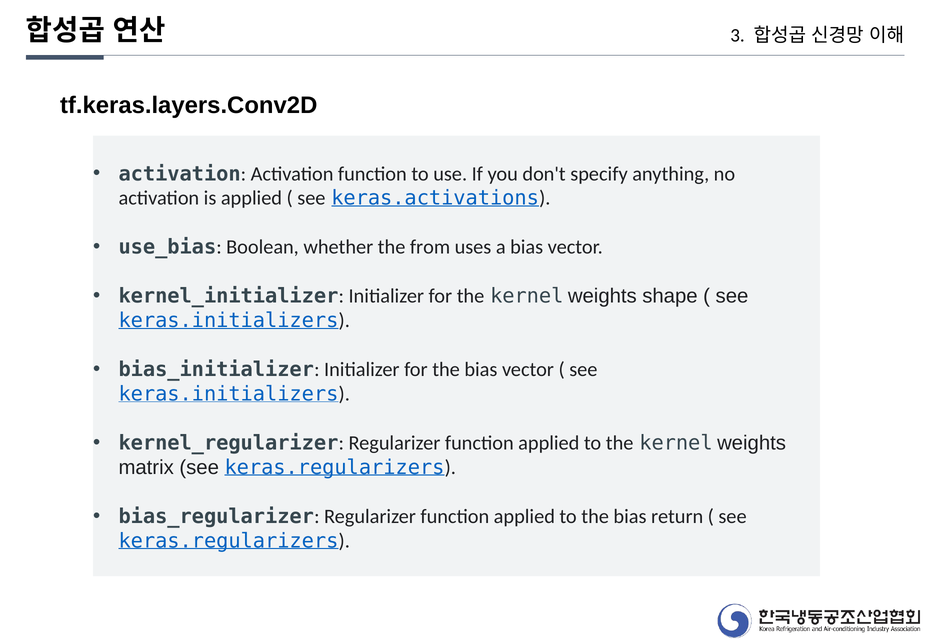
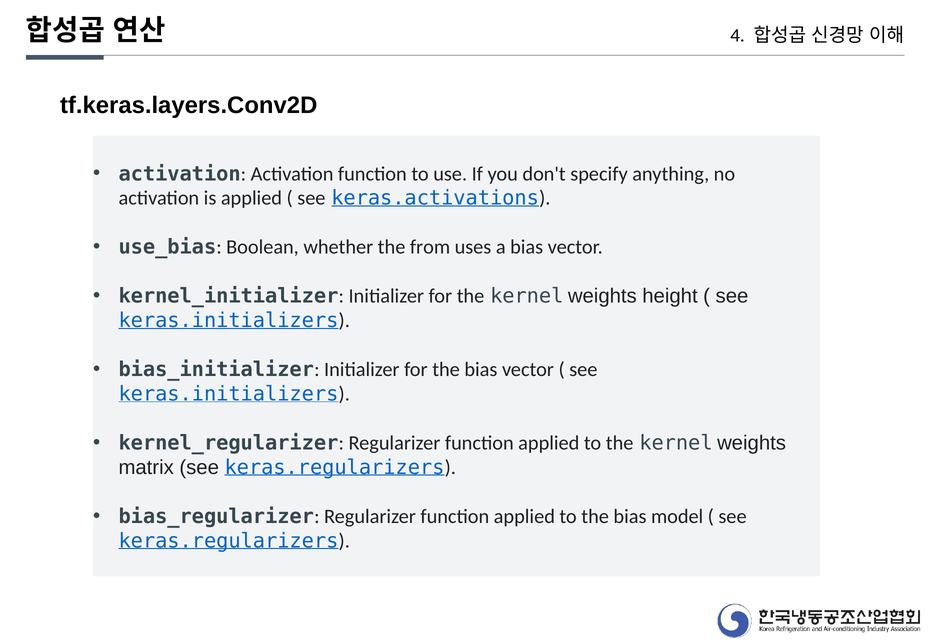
3: 3 -> 4 (738, 35)
shape: shape -> height (670, 296)
return: return -> model (677, 516)
